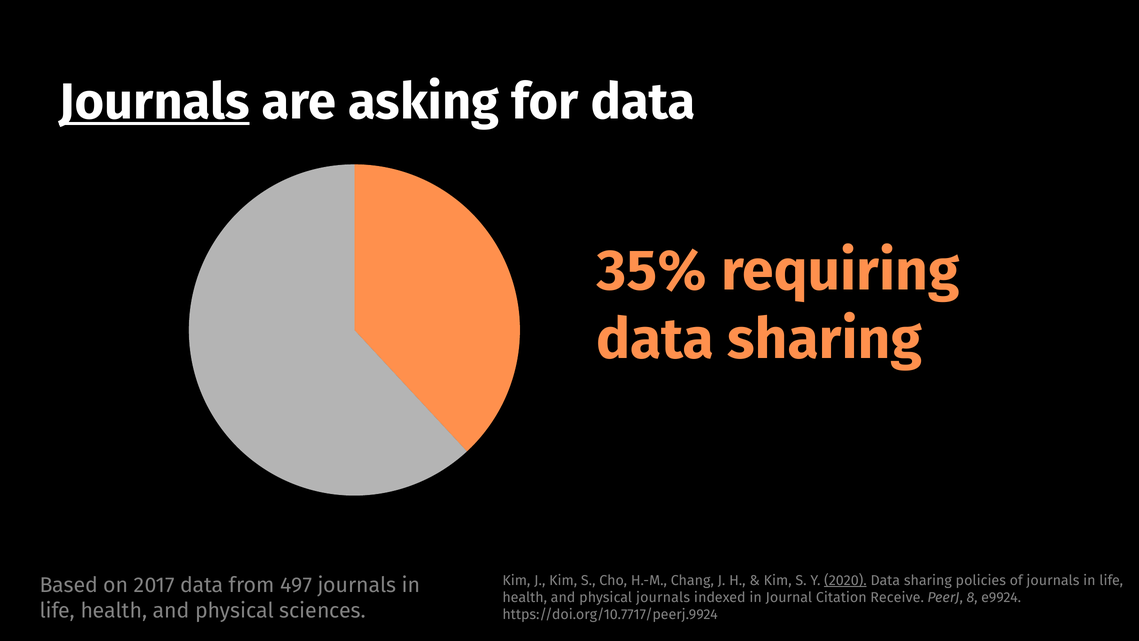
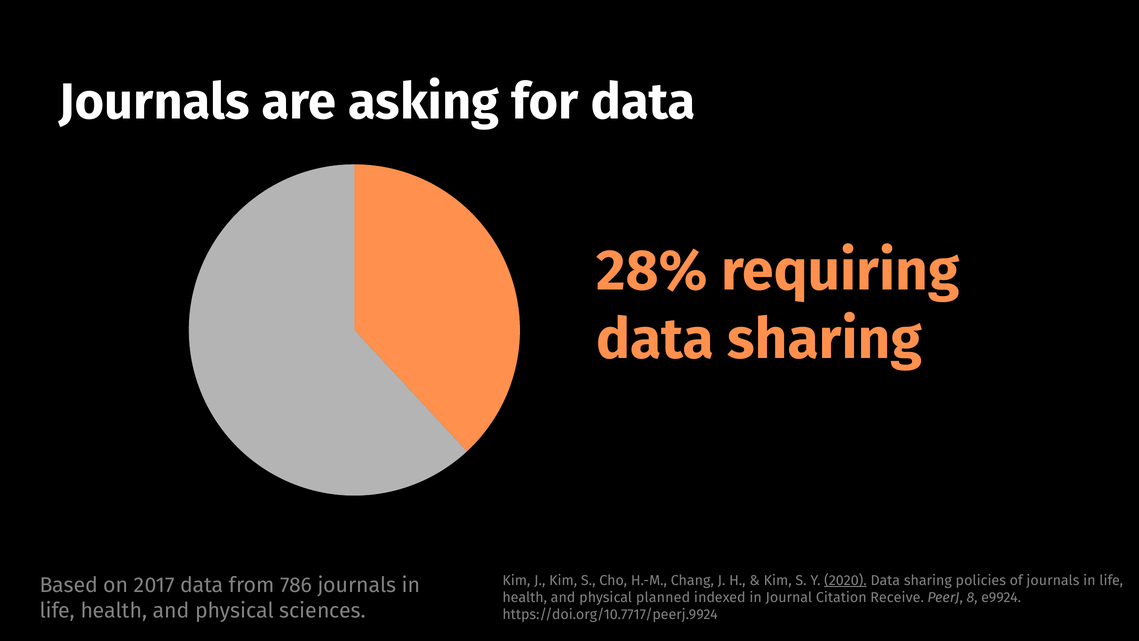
Journals underline: present -> none (154, 102)
35%: 35% -> 28% (652, 271)
497: 497 -> 786 (296, 585)
physical journals: journals -> planned (663, 597)
